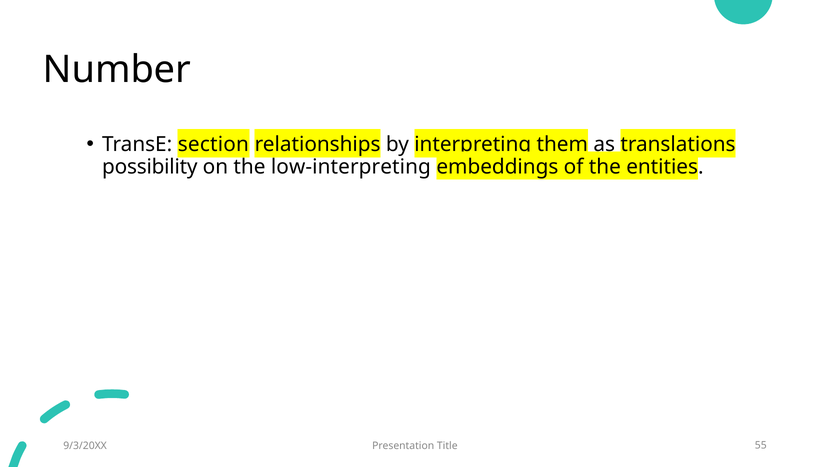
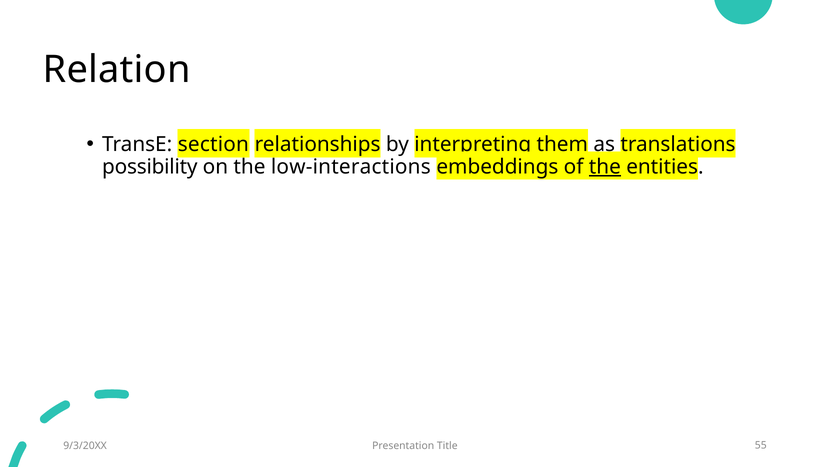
Number: Number -> Relation (117, 70)
low-interpreting: low-interpreting -> low-interactions (351, 167)
the underline: none -> present (605, 167)
